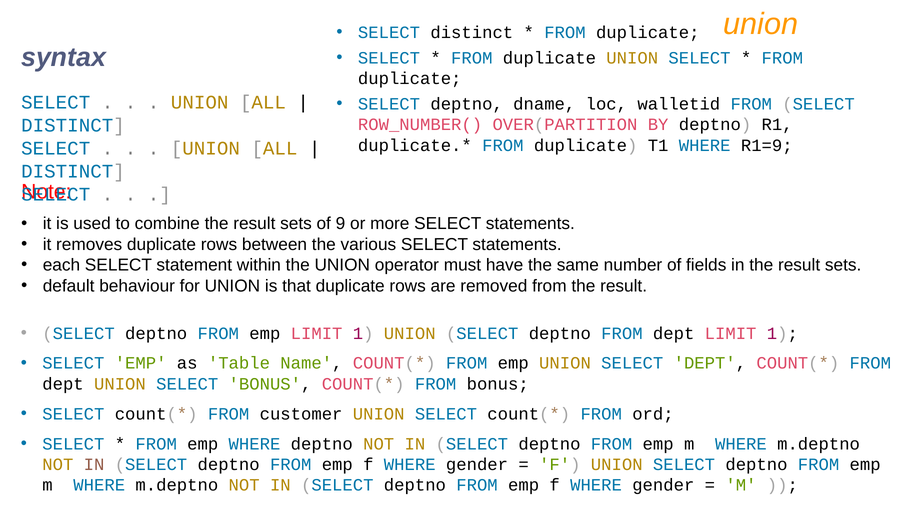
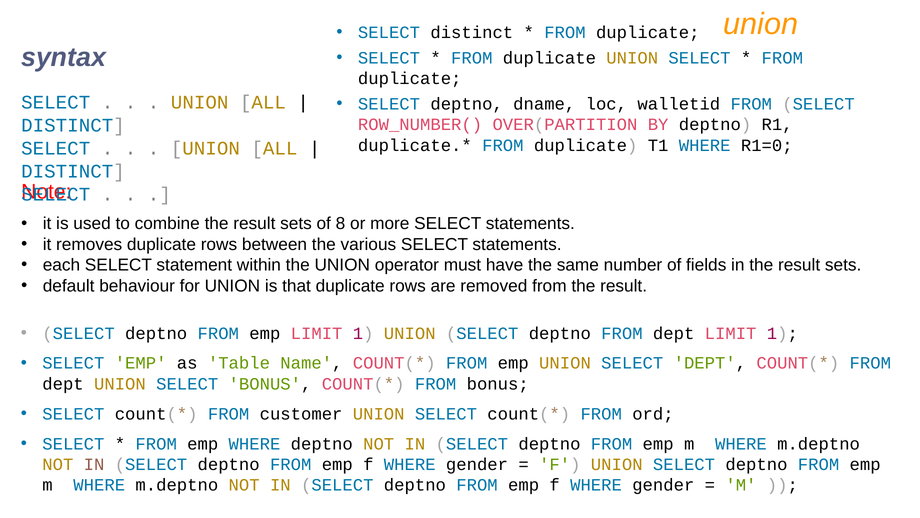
R1=9: R1=9 -> R1=0 (767, 145)
9: 9 -> 8 (341, 224)
